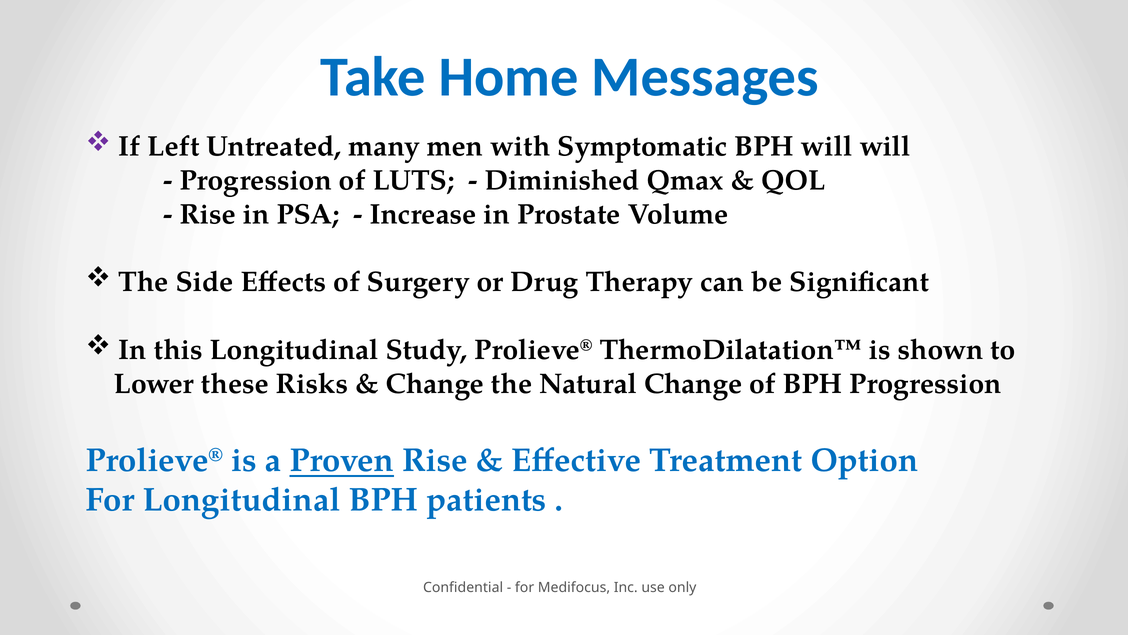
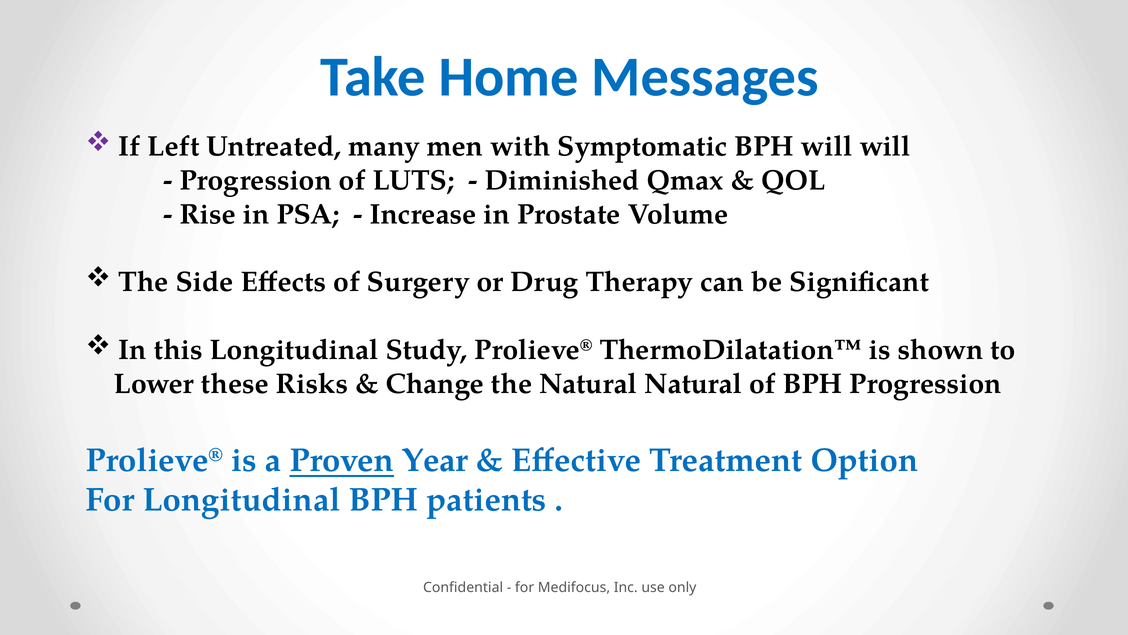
Natural Change: Change -> Natural (693, 383)
Proven Rise: Rise -> Year (435, 460)
